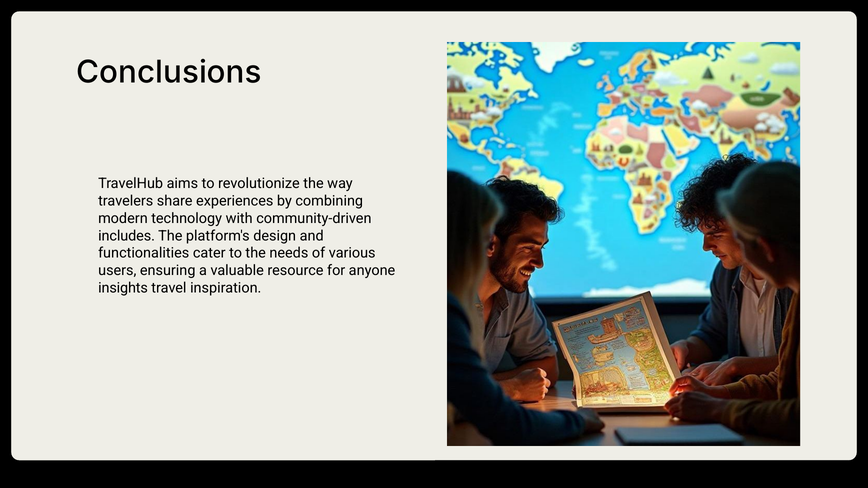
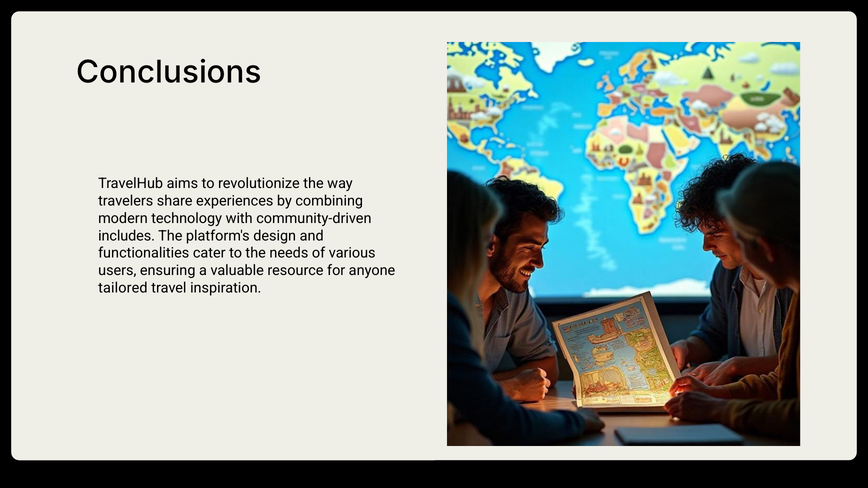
insights: insights -> tailored (123, 288)
